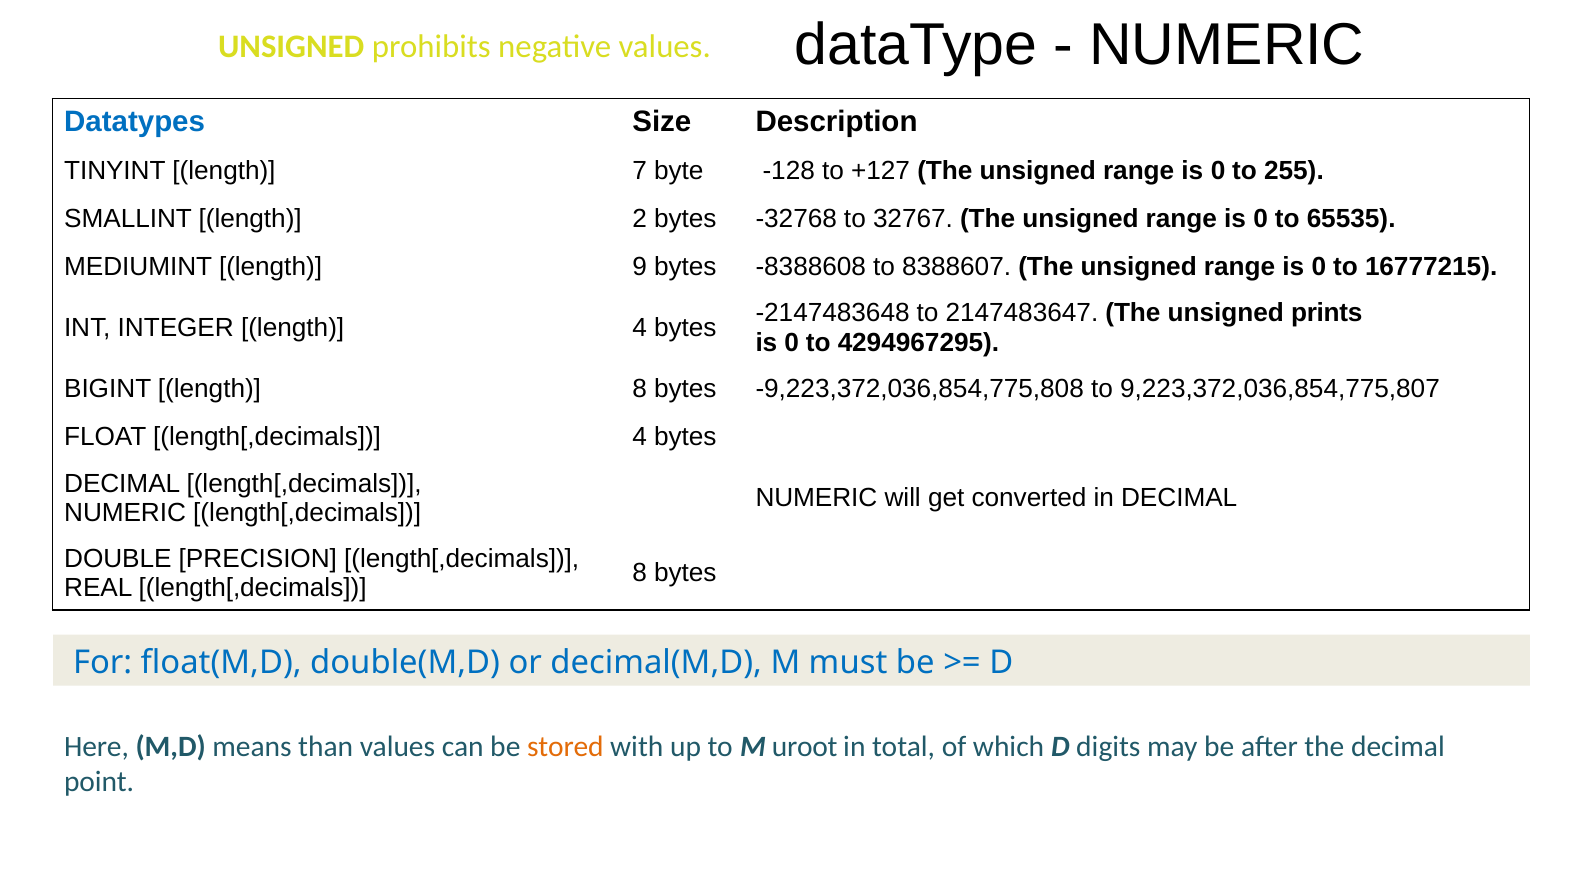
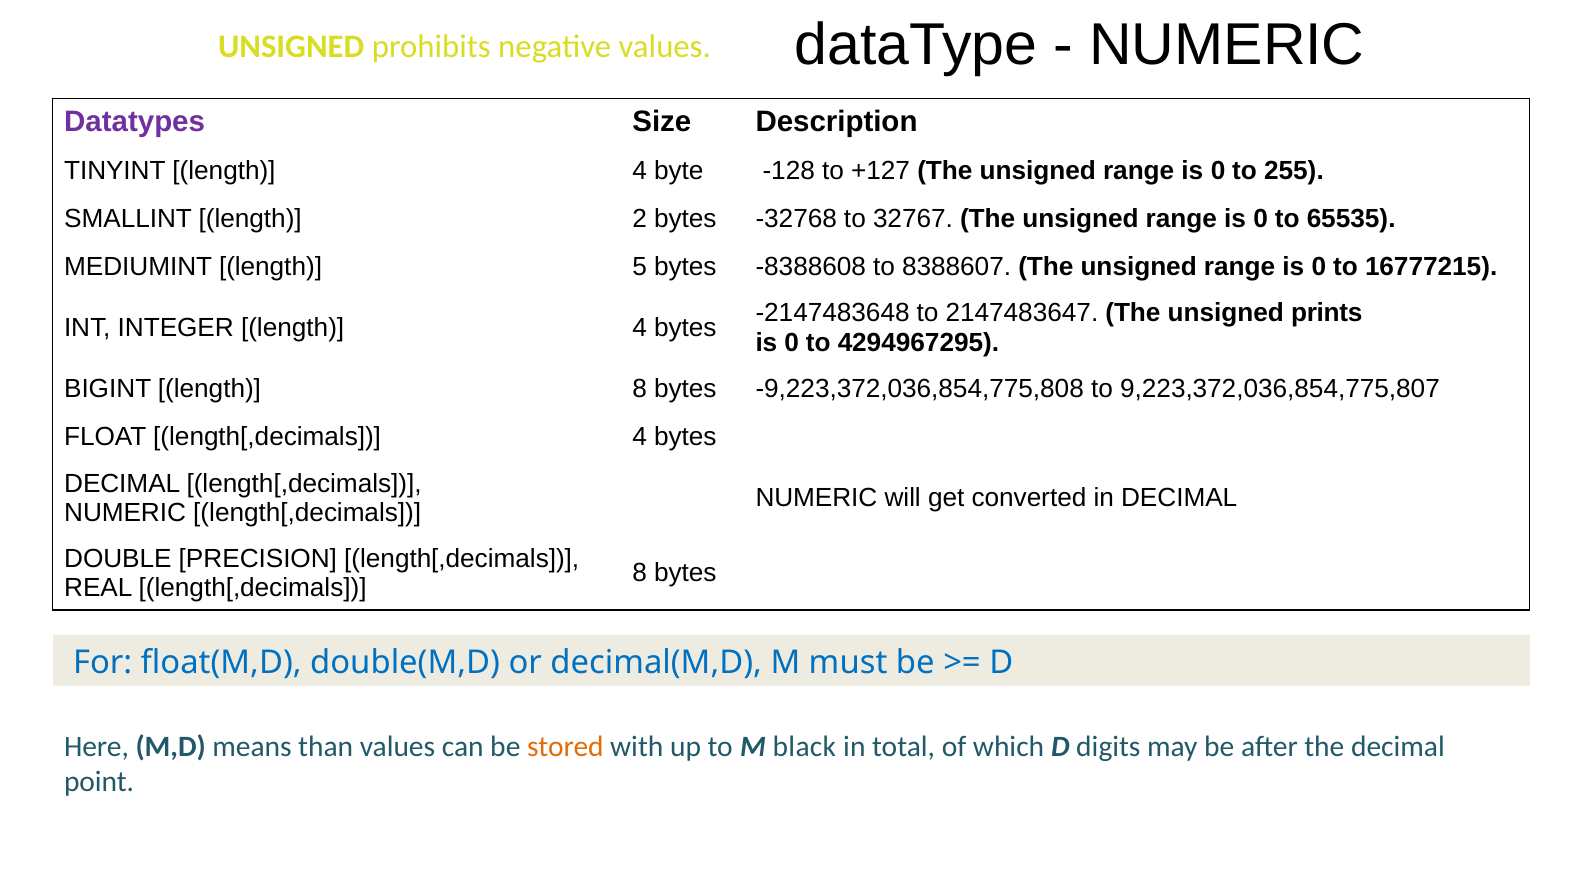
Datatypes colour: blue -> purple (135, 122)
TINYINT length 7: 7 -> 4 (640, 171)
9: 9 -> 5 (640, 266)
uroot: uroot -> black (804, 747)
